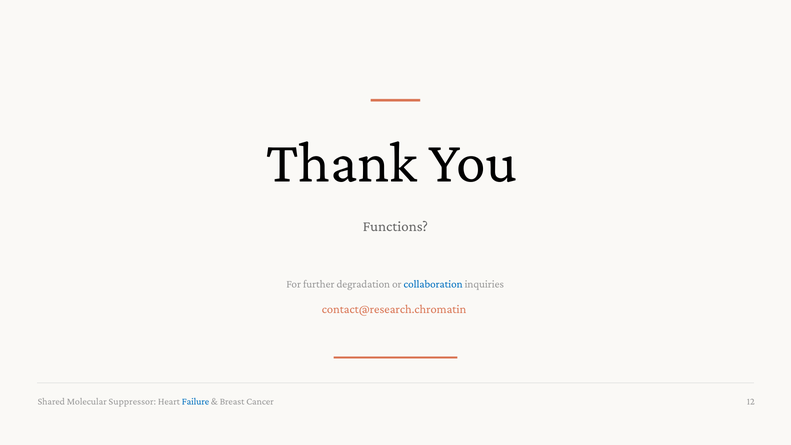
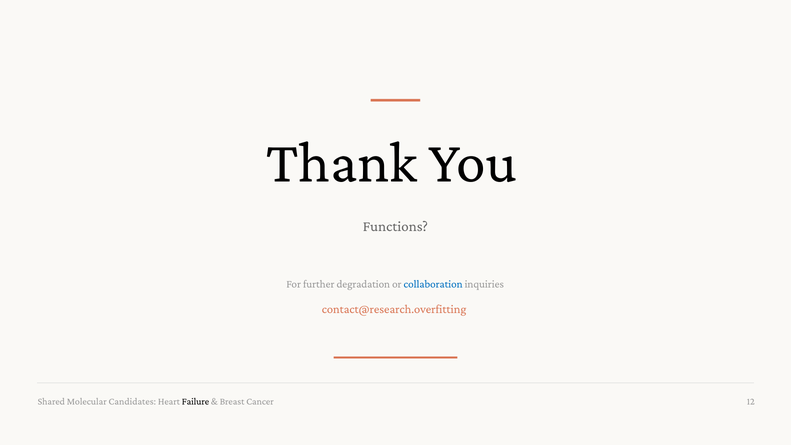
contact@research.chromatin: contact@research.chromatin -> contact@research.overfitting (394, 309)
Suppressor: Suppressor -> Candidates (132, 401)
Failure colour: blue -> black (196, 401)
